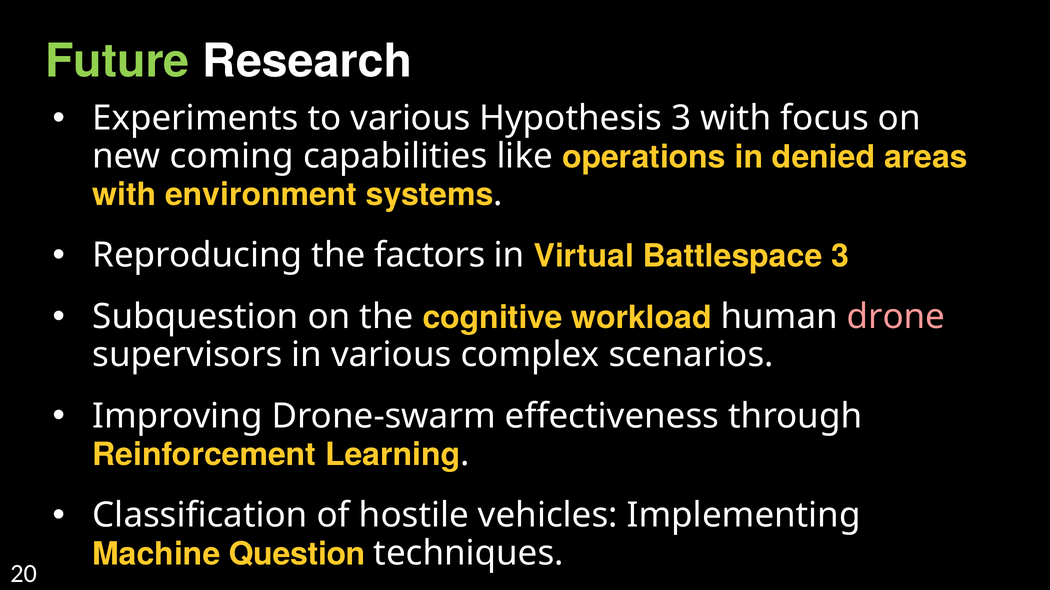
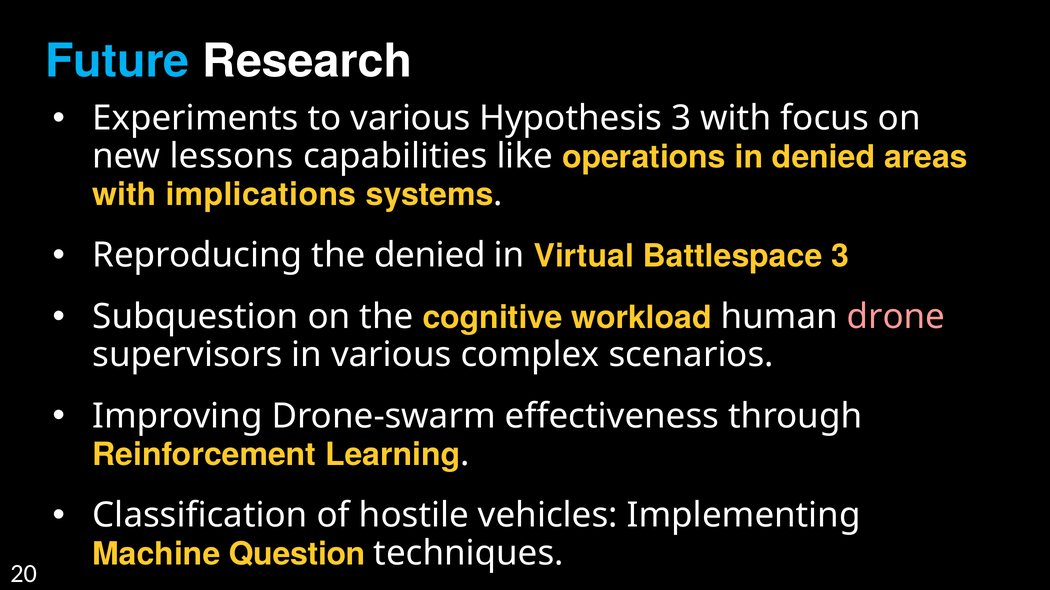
Future colour: light green -> light blue (117, 62)
coming: coming -> lessons (232, 156)
environment: environment -> implications (261, 195)
the factors: factors -> denied (430, 256)
